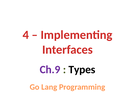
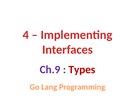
Types colour: black -> red (82, 70)
